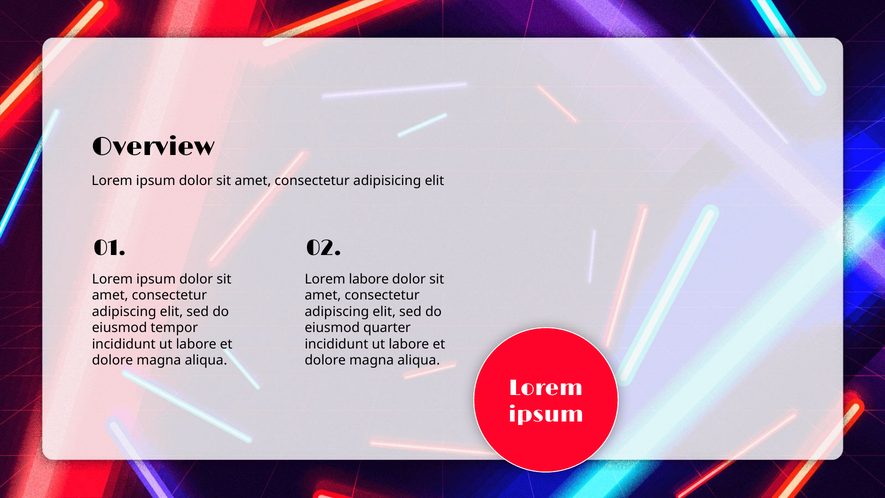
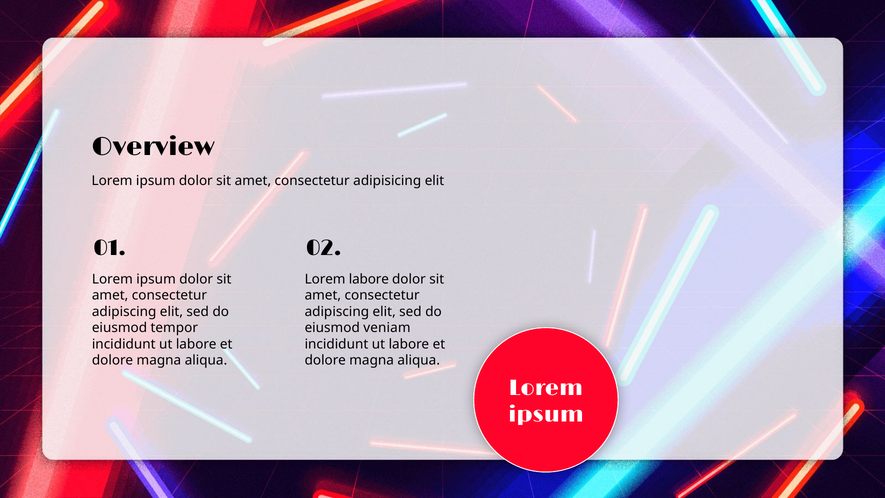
quarter: quarter -> veniam (387, 328)
